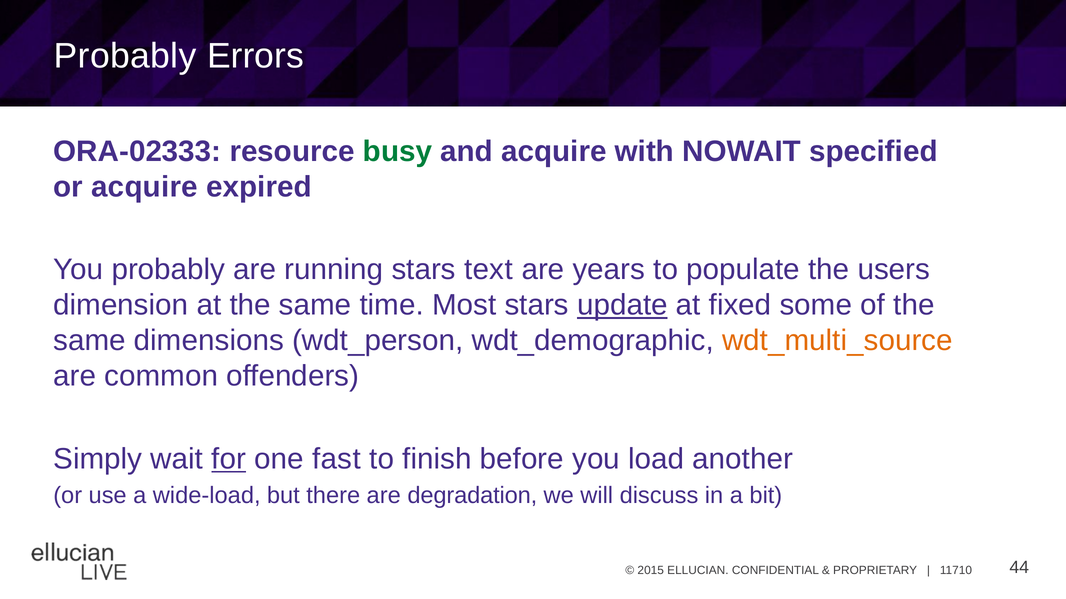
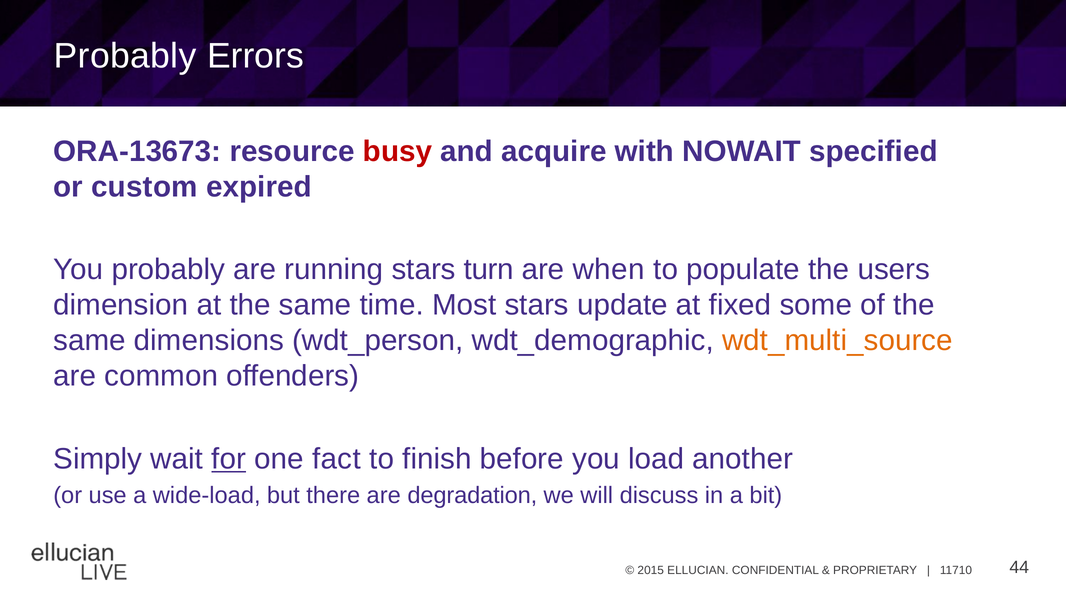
ORA-02333: ORA-02333 -> ORA-13673 (137, 151)
busy colour: green -> red (397, 151)
or acquire: acquire -> custom (144, 187)
text: text -> turn (489, 270)
years: years -> when (609, 270)
update underline: present -> none (622, 305)
fast: fast -> fact (336, 460)
